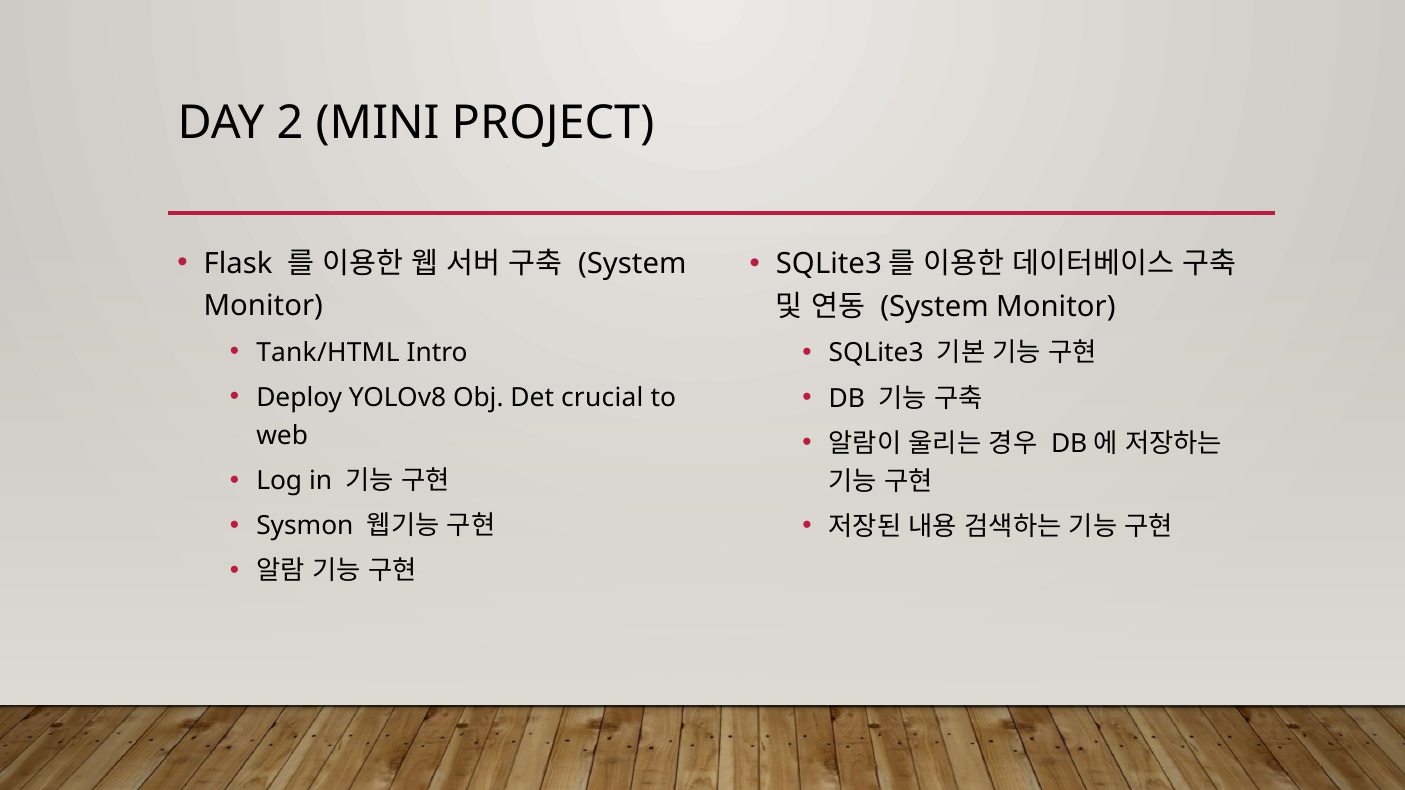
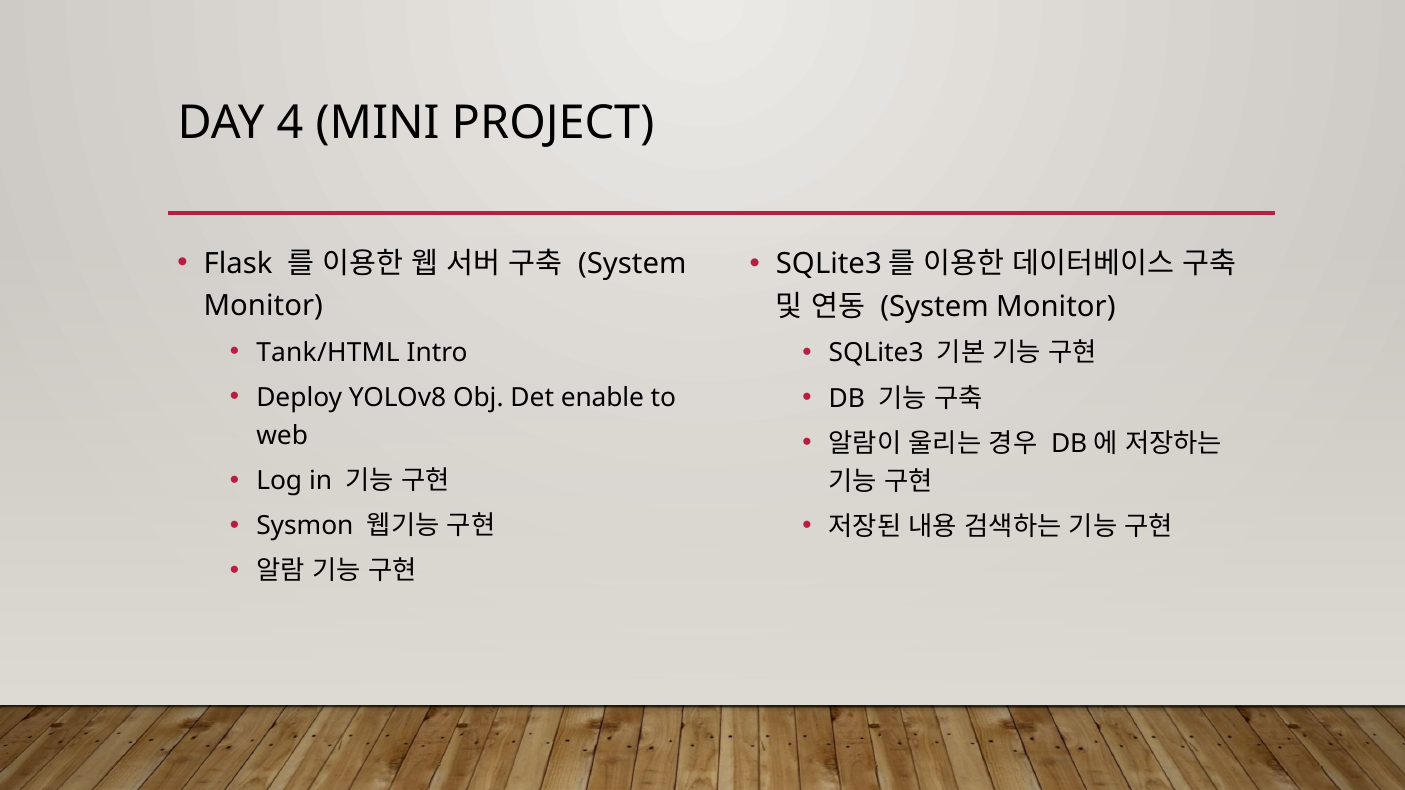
2: 2 -> 4 (290, 123)
crucial: crucial -> enable (602, 398)
